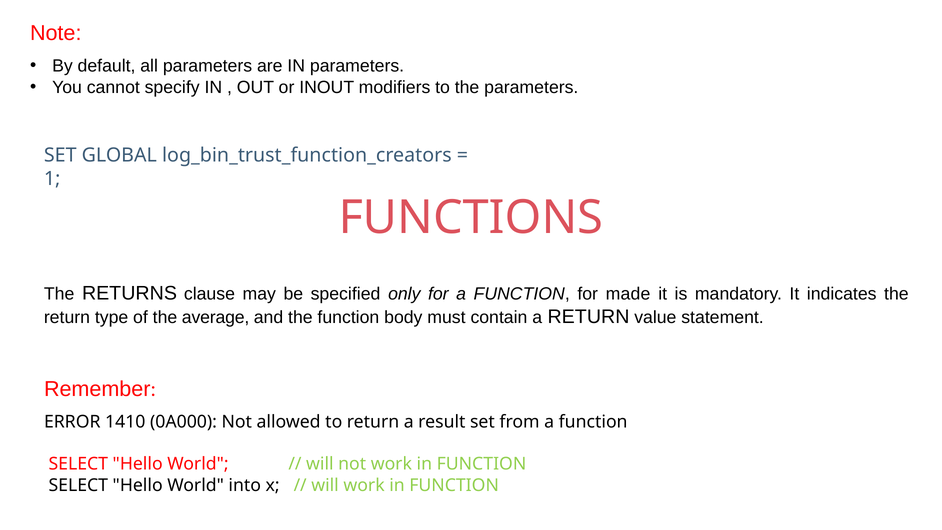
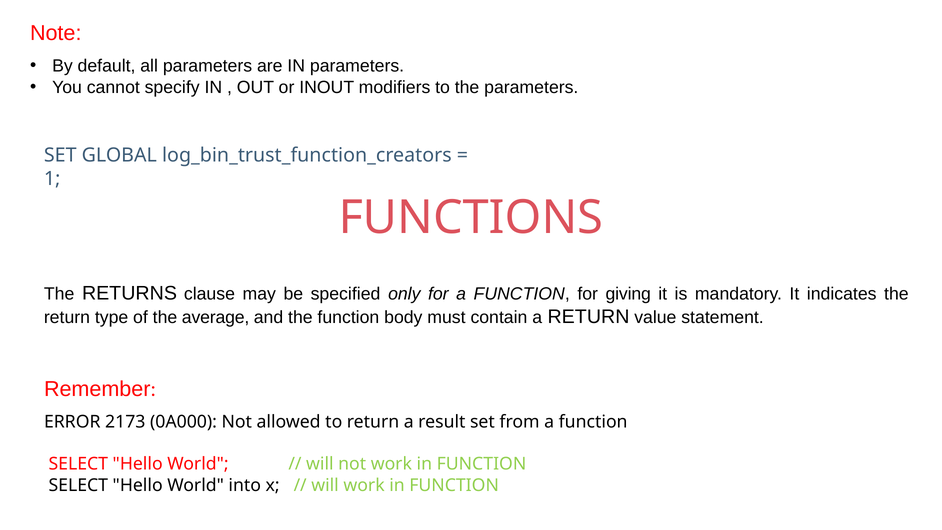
made: made -> giving (628, 294)
1410: 1410 -> 2173 (125, 422)
